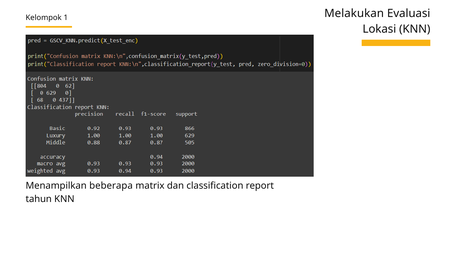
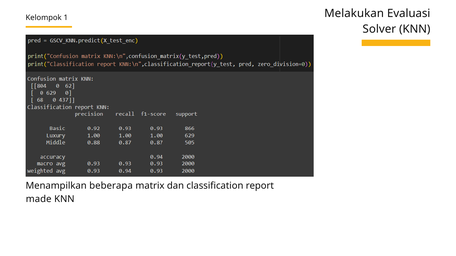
Lokasi: Lokasi -> Solver (379, 29)
tahun: tahun -> made (39, 199)
